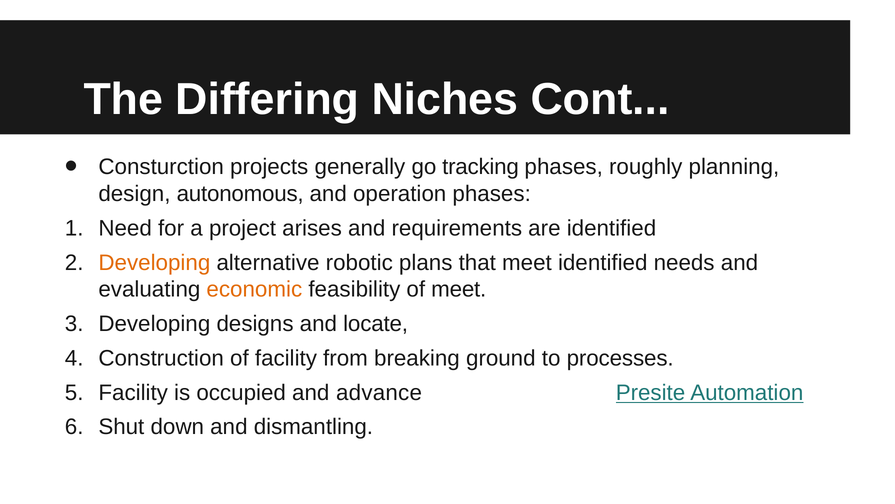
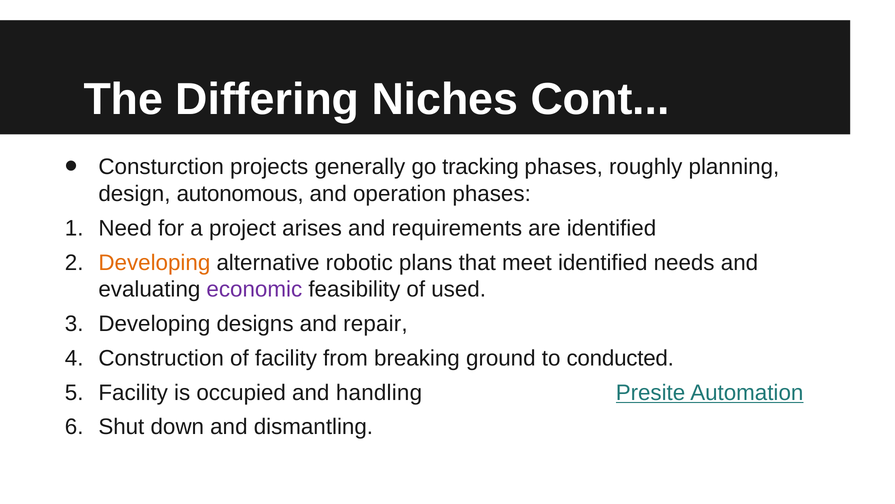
economic colour: orange -> purple (254, 289)
of meet: meet -> used (459, 289)
locate: locate -> repair (375, 324)
processes: processes -> conducted (620, 358)
advance: advance -> handling (379, 392)
